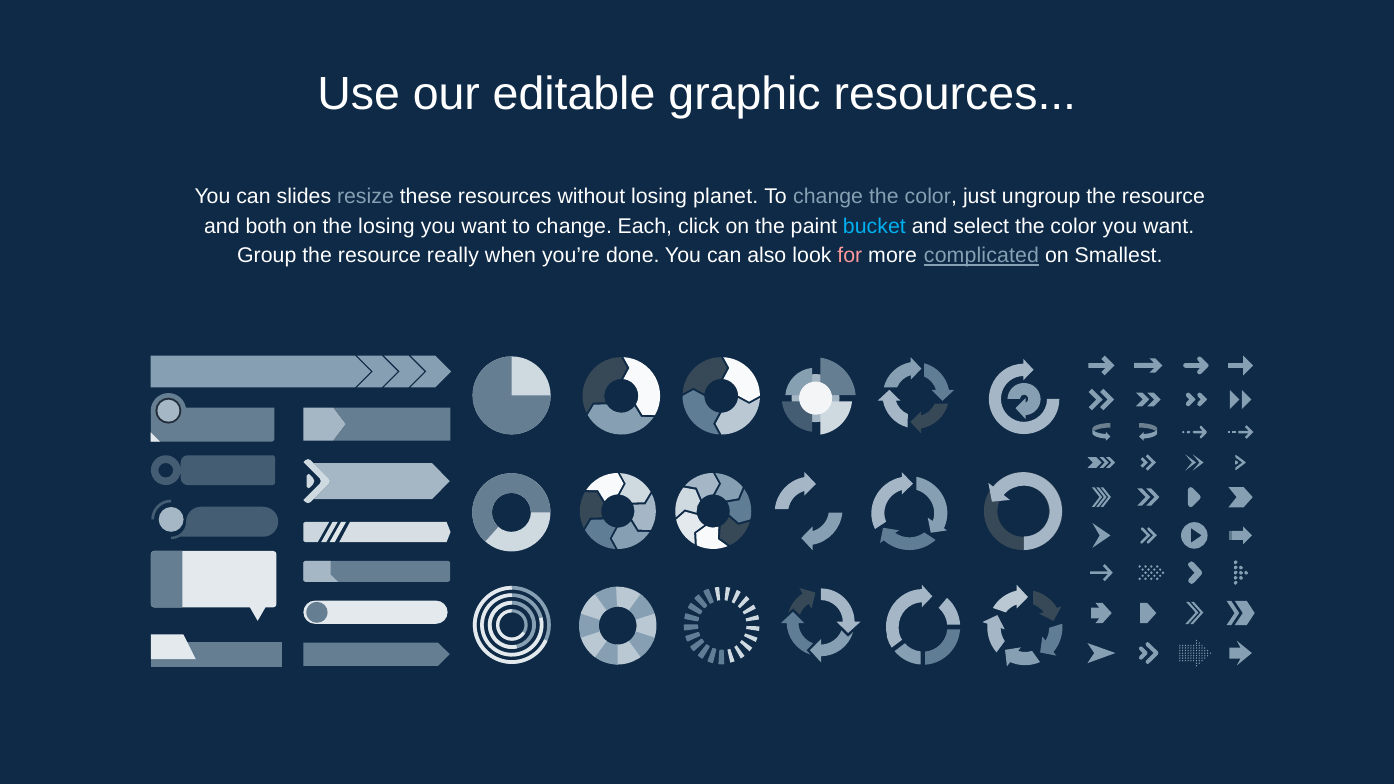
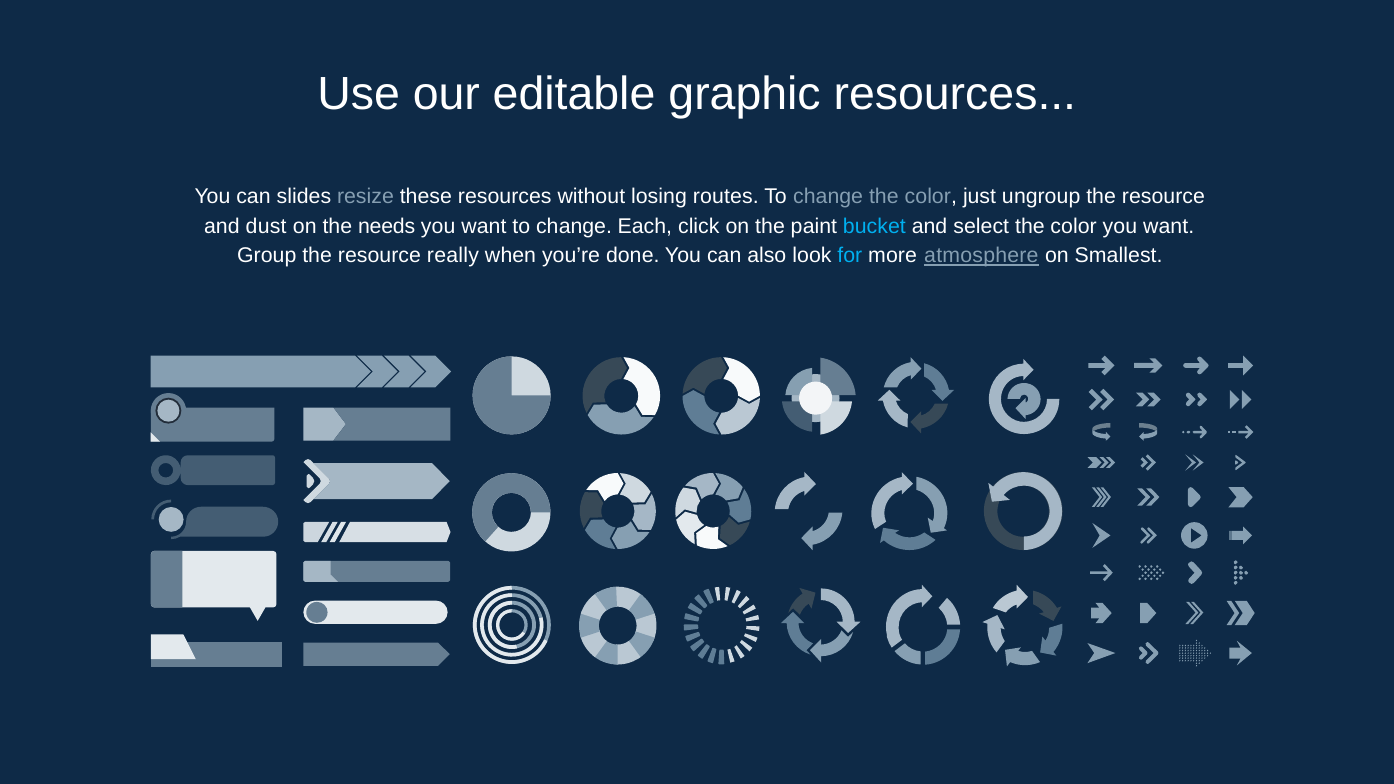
planet: planet -> routes (726, 197)
both: both -> dust (266, 226)
the losing: losing -> needs (387, 226)
for colour: pink -> light blue (850, 256)
complicated: complicated -> atmosphere (981, 256)
